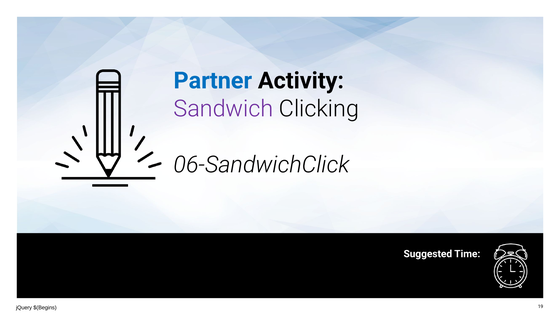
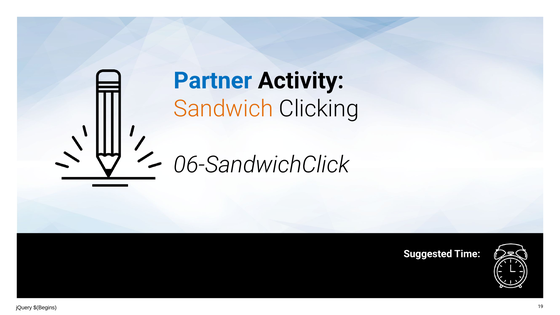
Sandwich colour: purple -> orange (223, 109)
